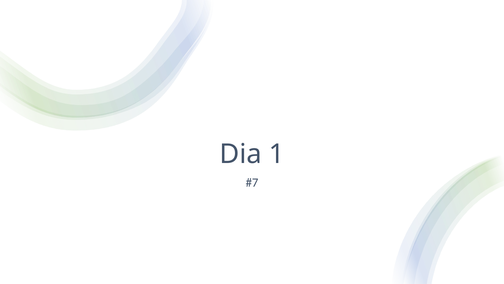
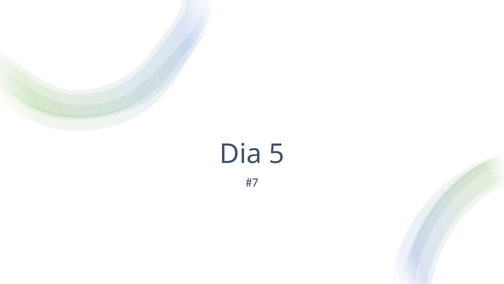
1: 1 -> 5 (277, 154)
